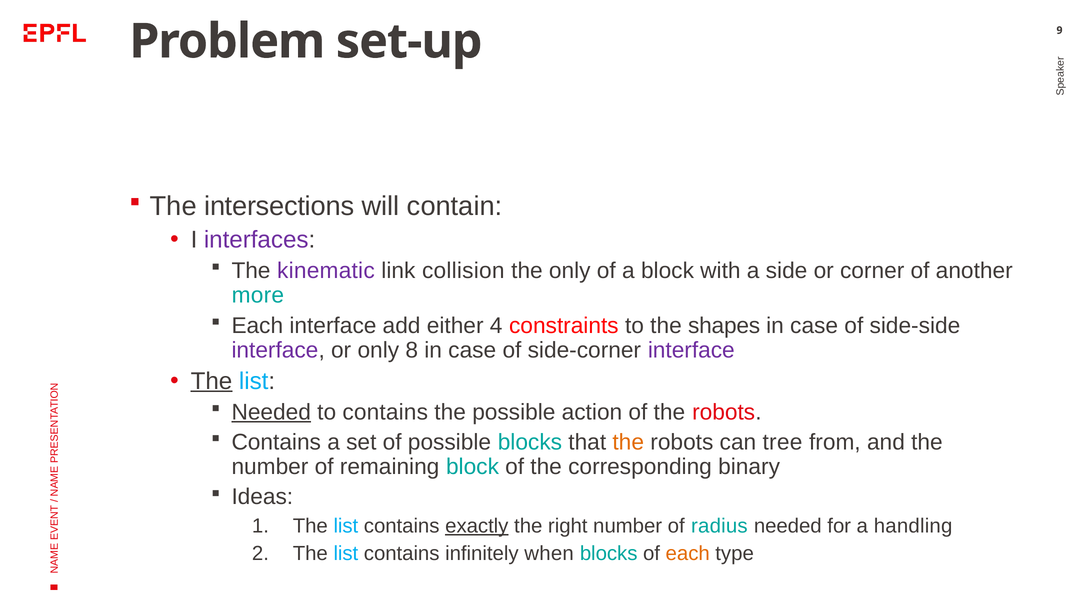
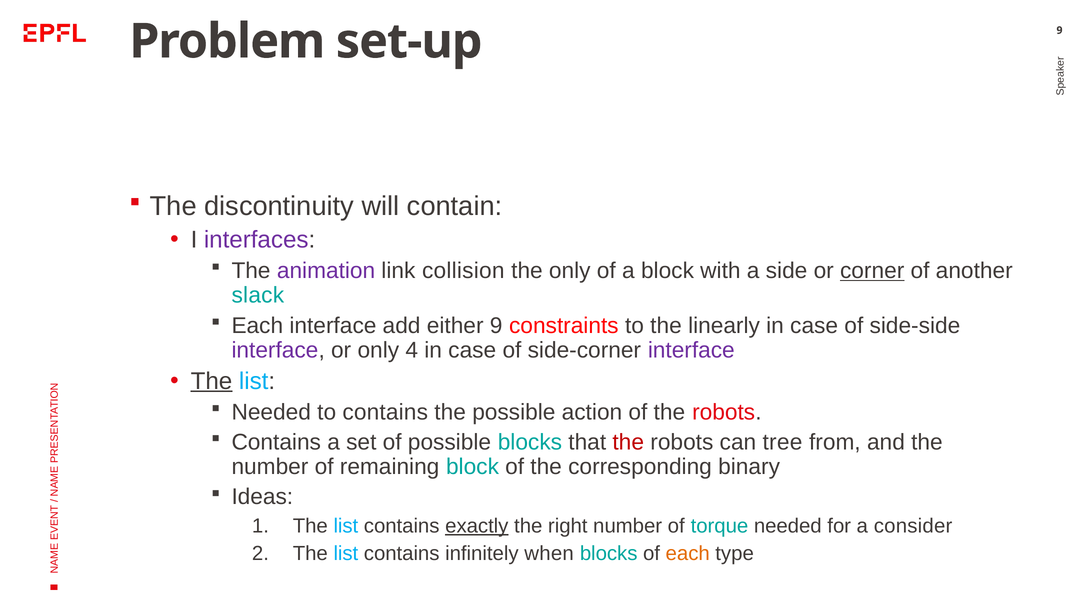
intersections: intersections -> discontinuity (279, 206)
kinematic: kinematic -> animation (326, 271)
corner underline: none -> present (872, 271)
more: more -> slack (258, 295)
either 4: 4 -> 9 (496, 326)
shapes: shapes -> linearly (724, 326)
8: 8 -> 4 (412, 350)
Needed underline: present -> none (271, 412)
the colour: orange -> red (628, 442)
radius: radius -> torque (720, 526)
handling: handling -> consider (913, 526)
